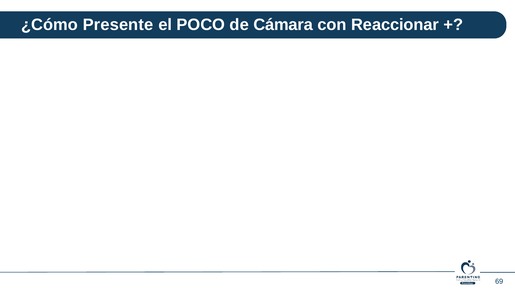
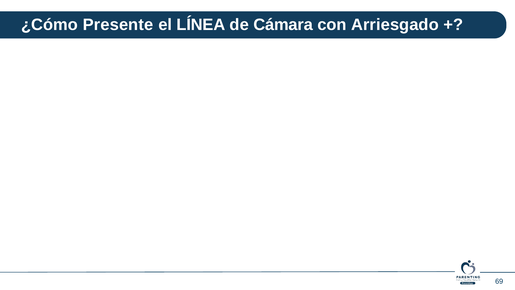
POCO: POCO -> LÍNEA (201, 25)
Reaccionar: Reaccionar -> Arriesgado (395, 25)
